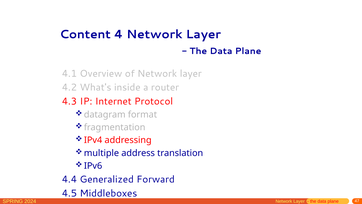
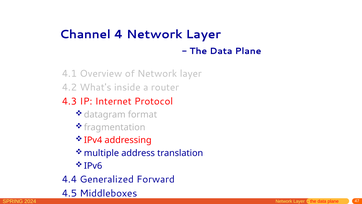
Content: Content -> Channel (85, 34)
